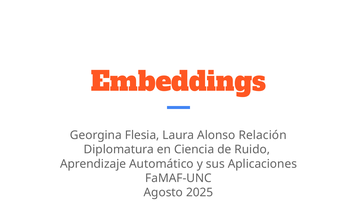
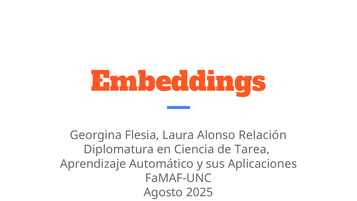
Ruido: Ruido -> Tarea (252, 149)
